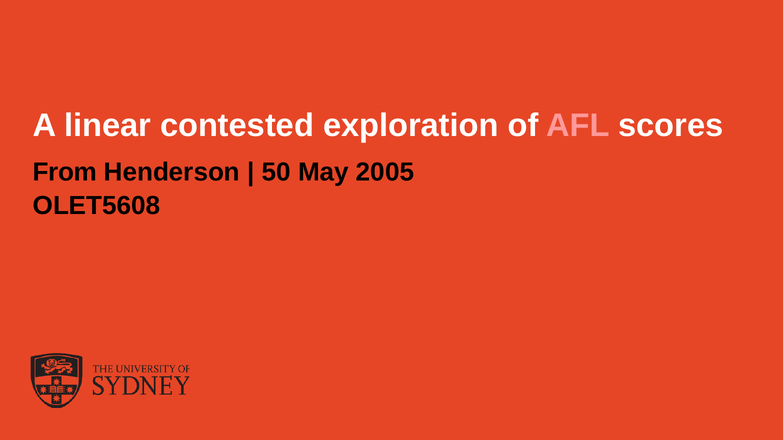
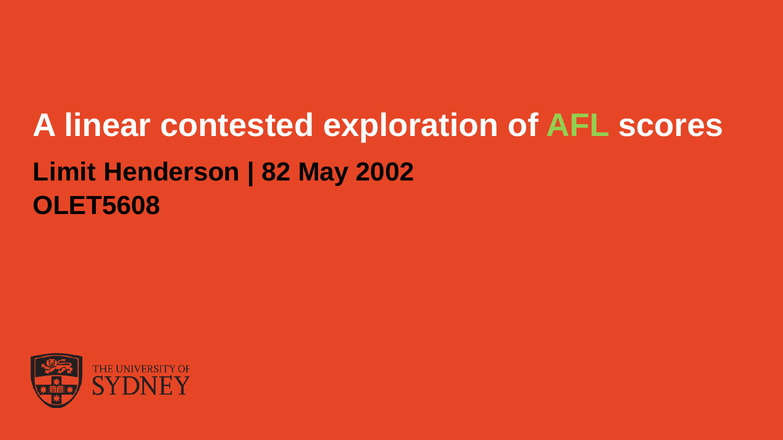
AFL colour: pink -> light green (578, 126)
From: From -> Limit (65, 173)
50: 50 -> 82 (276, 173)
2005: 2005 -> 2002 (385, 173)
